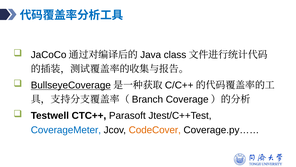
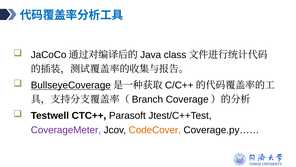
CoverageMeter colour: blue -> purple (66, 130)
